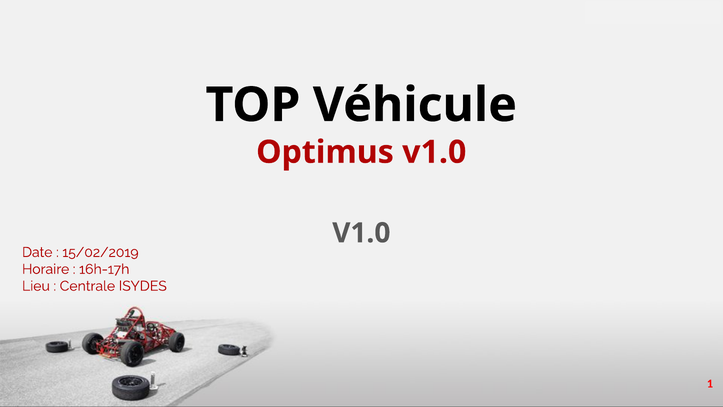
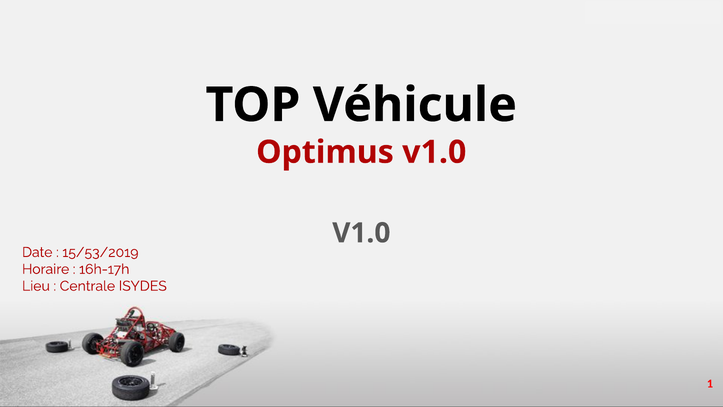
15/02/2019: 15/02/2019 -> 15/53/2019 (100, 252)
